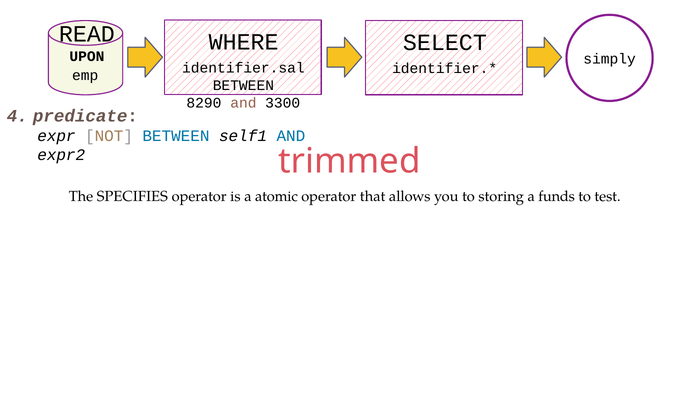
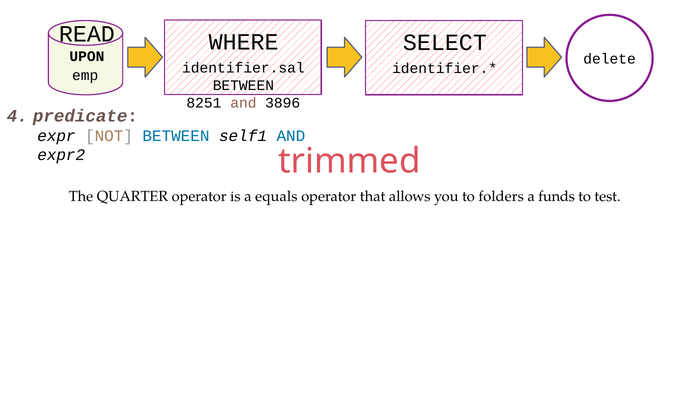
simply: simply -> delete (610, 59)
8290: 8290 -> 8251 (204, 103)
3300: 3300 -> 3896 (283, 103)
SPECIFIES: SPECIFIES -> QUARTER (132, 197)
atomic: atomic -> equals (276, 197)
storing: storing -> folders (501, 197)
